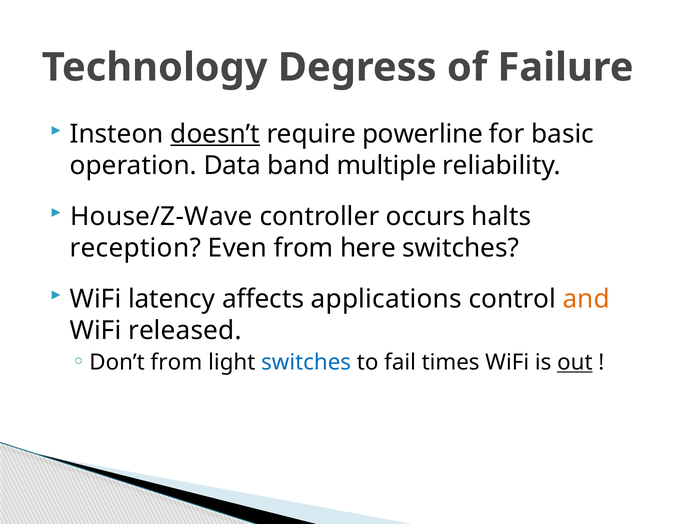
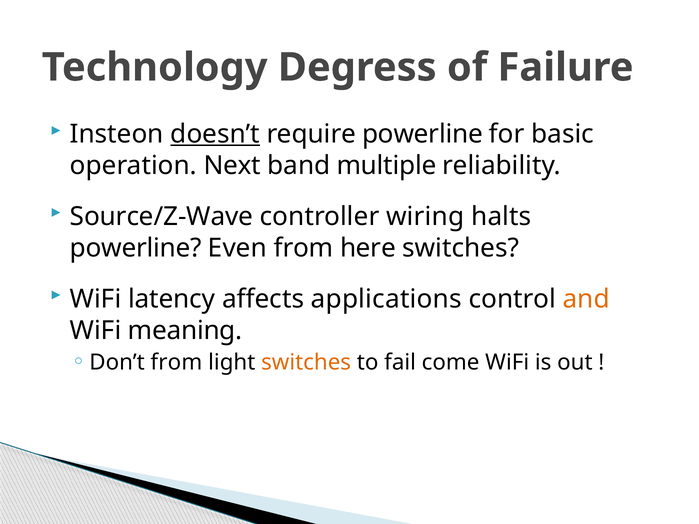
Data: Data -> Next (232, 166)
House/Z-Wave: House/Z-Wave -> Source/Z-Wave (162, 217)
occurs: occurs -> wiring (425, 217)
reception: reception -> powerline (136, 248)
released: released -> meaning (185, 331)
switches colour: blue -> orange (306, 363)
times: times -> come (451, 363)
out underline: present -> none (575, 363)
